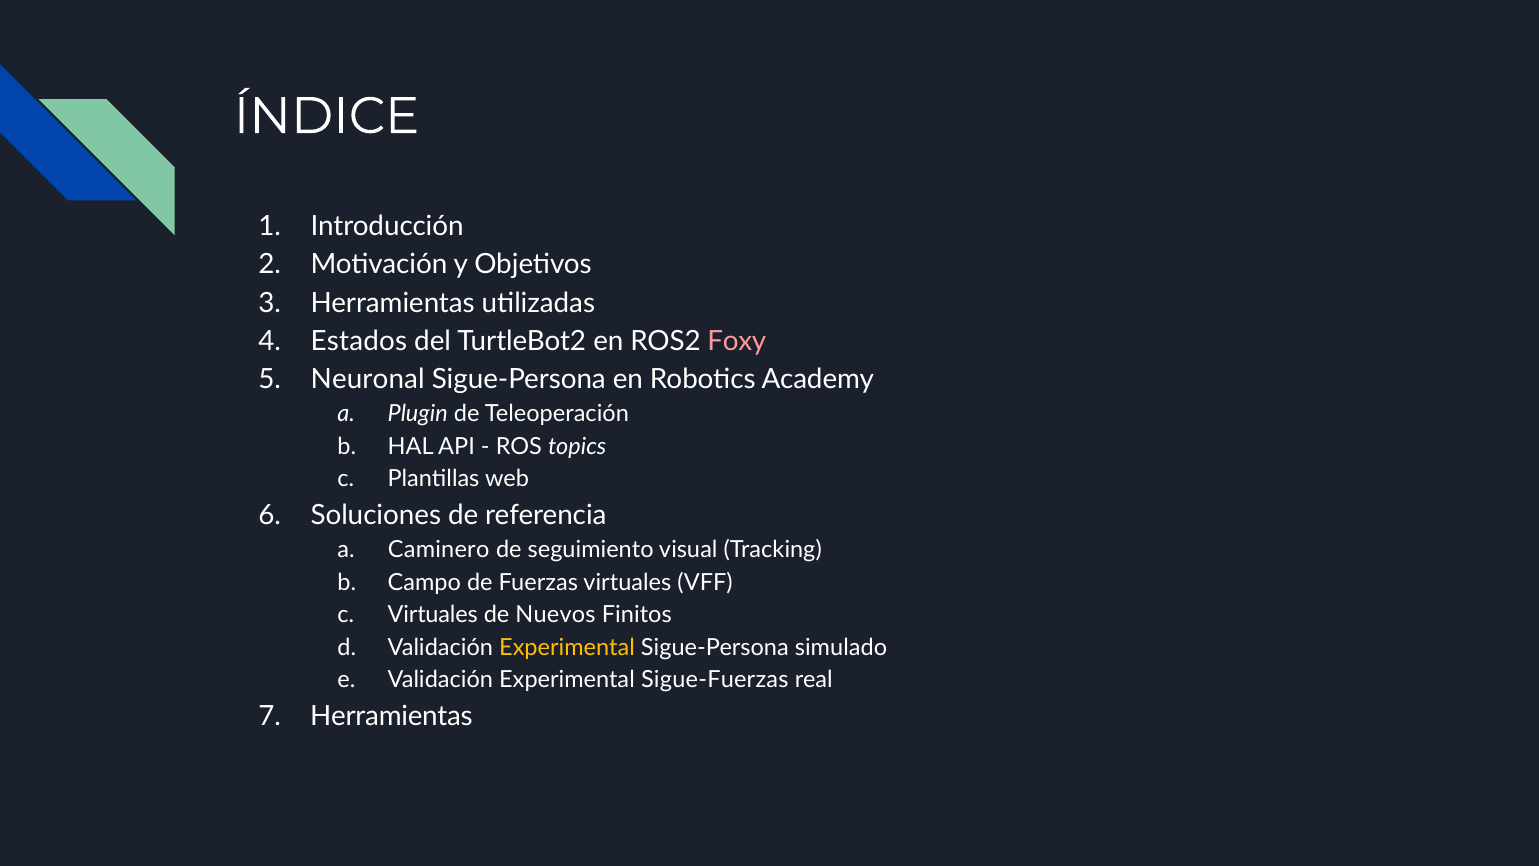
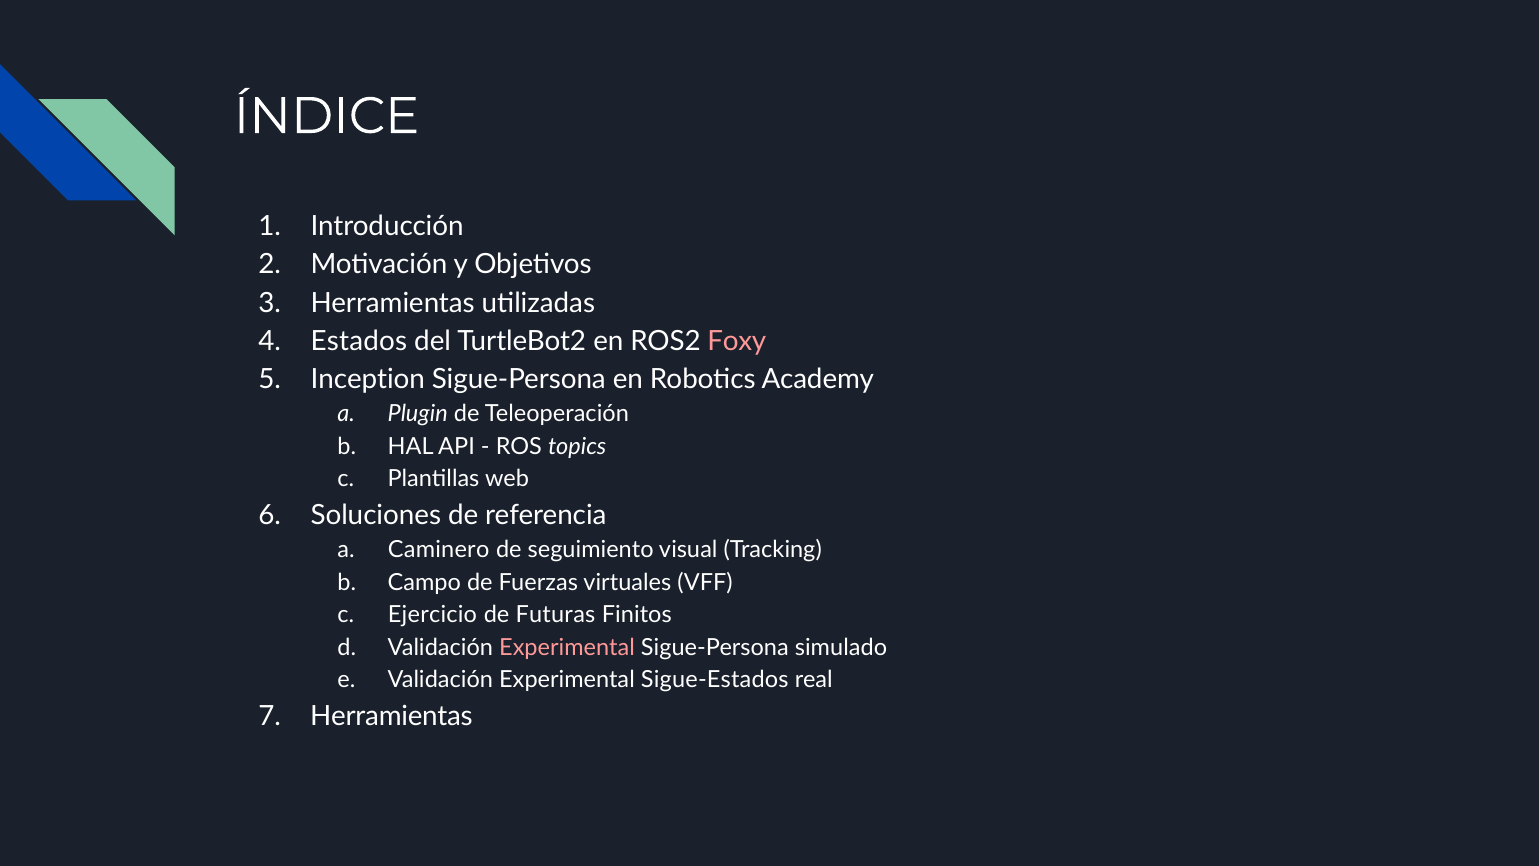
Neuronal: Neuronal -> Inception (368, 379)
Virtuales: Virtuales -> Ejercicio (432, 615)
Nuevos: Nuevos -> Futuras (556, 615)
Experimental colour: yellow -> pink (567, 647)
Sigue-Fuerzas: Sigue-Fuerzas -> Sigue-Estados (715, 680)
